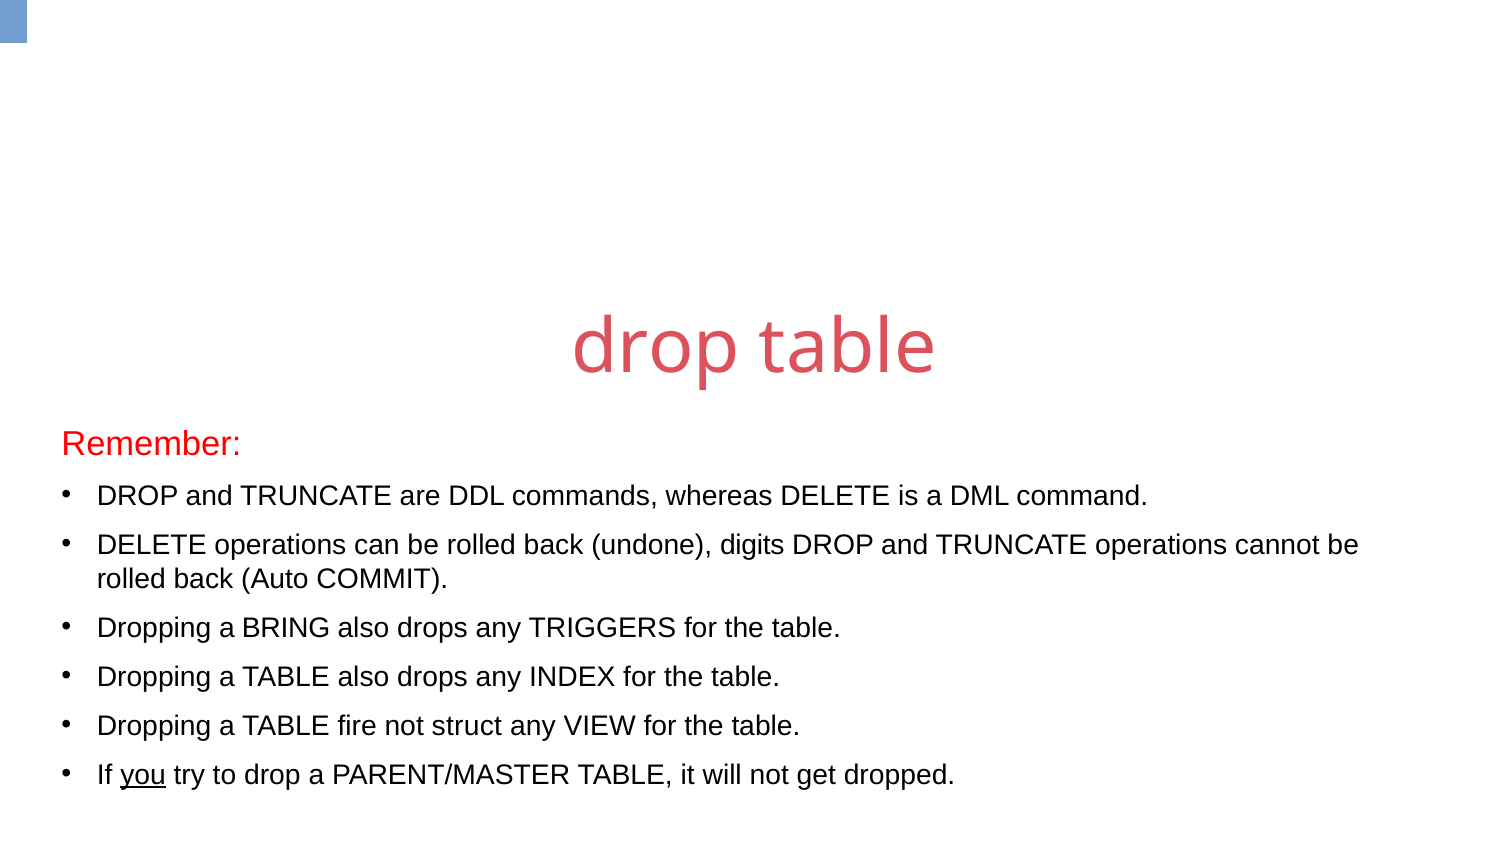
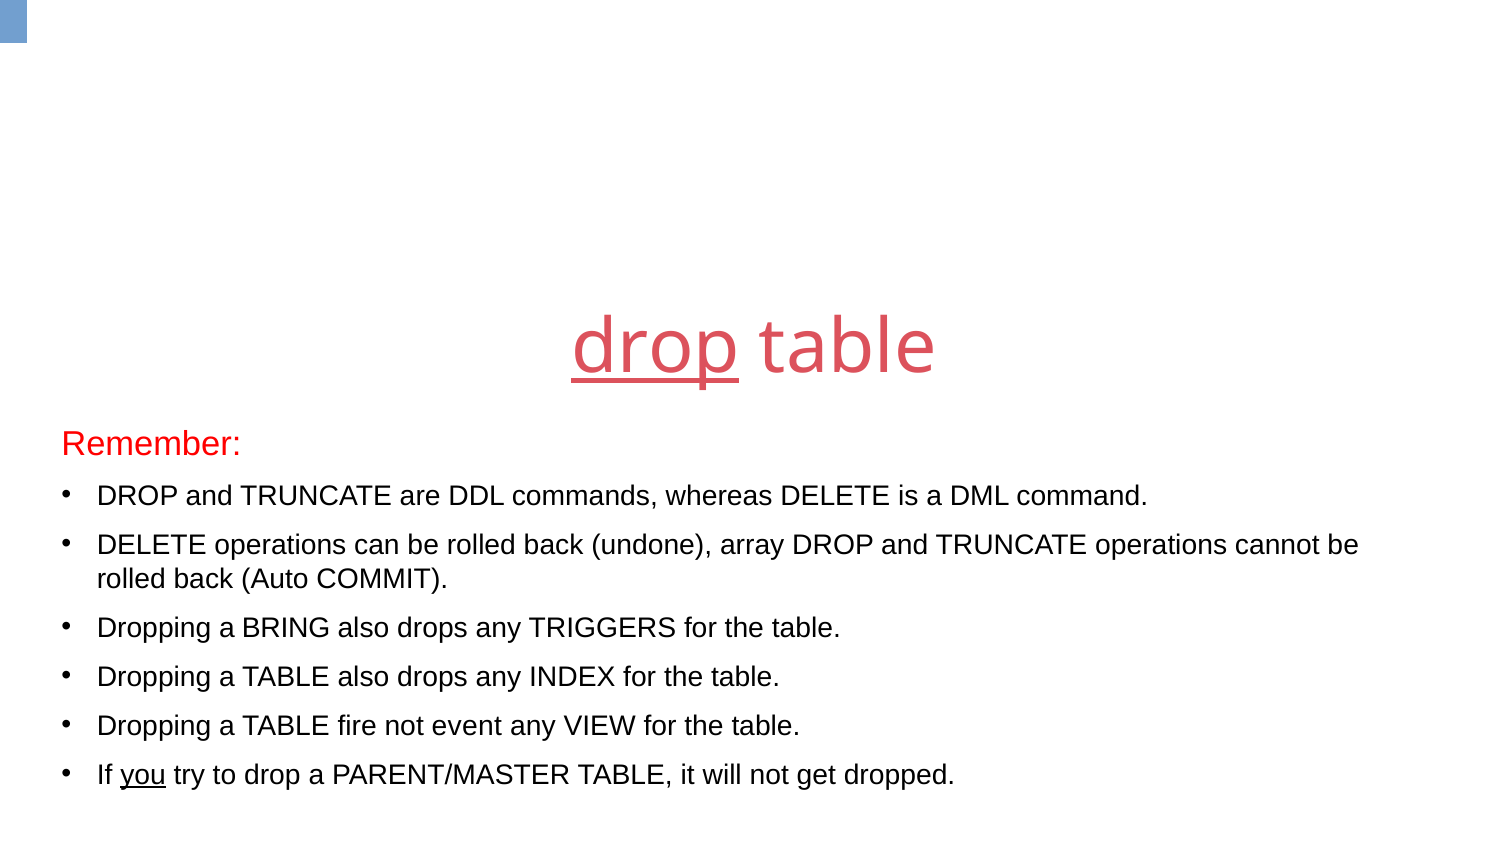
drop underline: none -> present (656, 348)
digits: digits -> array (752, 545)
struct: struct -> event (467, 726)
